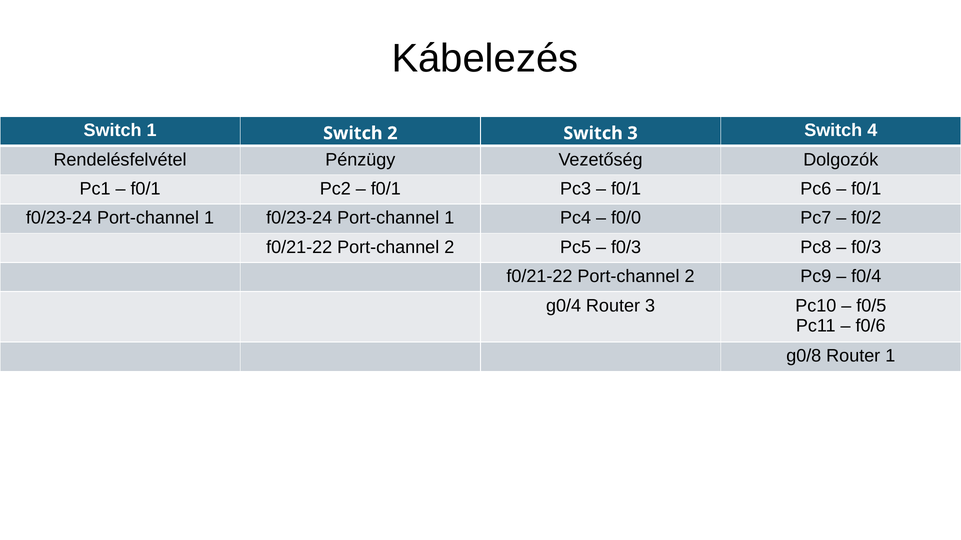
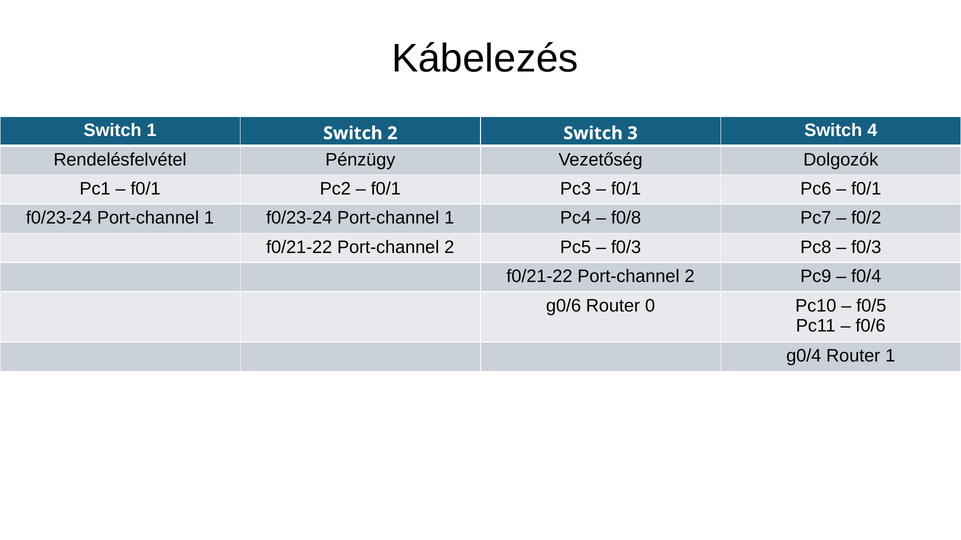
f0/0: f0/0 -> f0/8 (626, 218)
g0/4: g0/4 -> g0/6 (564, 306)
Router 3: 3 -> 0 (650, 306)
g0/8: g0/8 -> g0/4 (804, 356)
